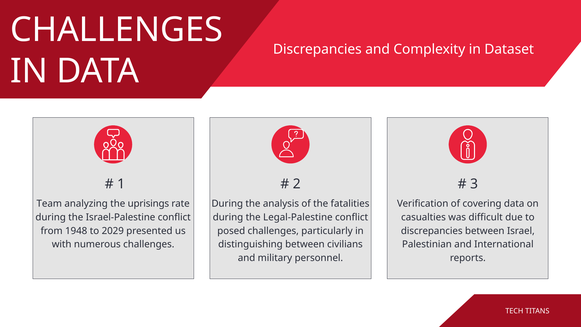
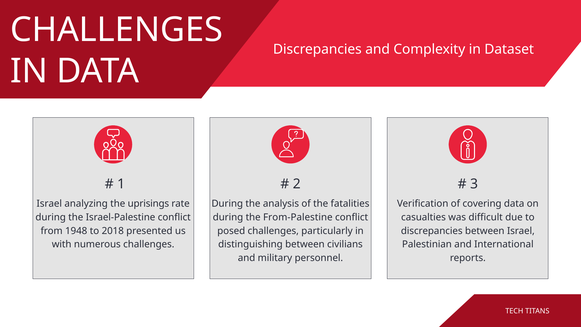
Team: Team -> Israel (49, 204)
Legal-Palestine: Legal-Palestine -> From-Palestine (298, 217)
2029: 2029 -> 2018 (113, 231)
